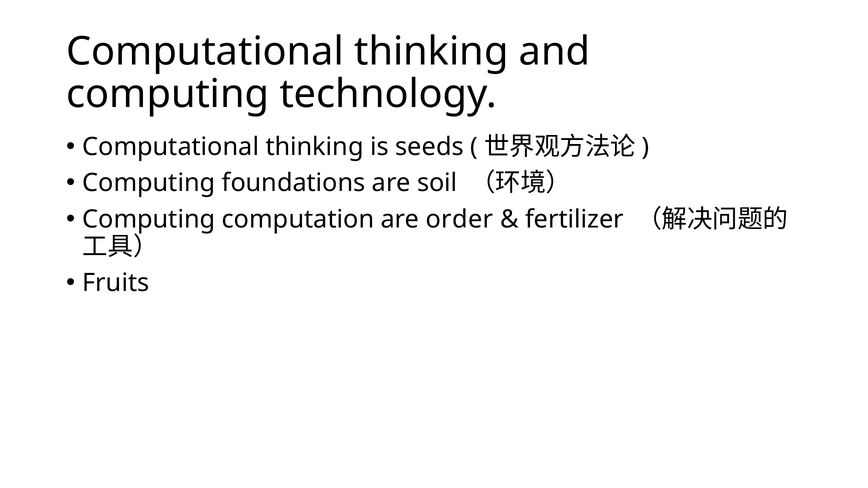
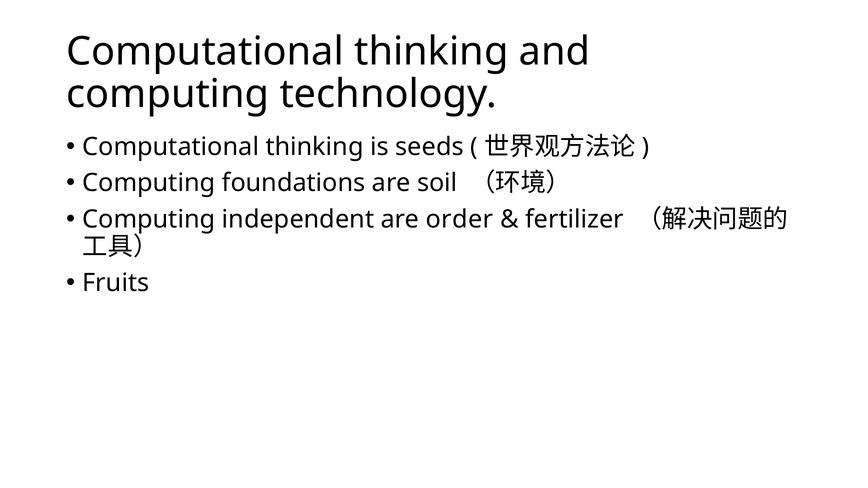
computation: computation -> independent (298, 220)
